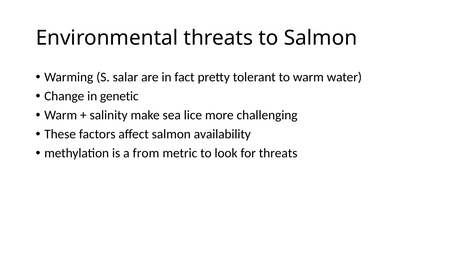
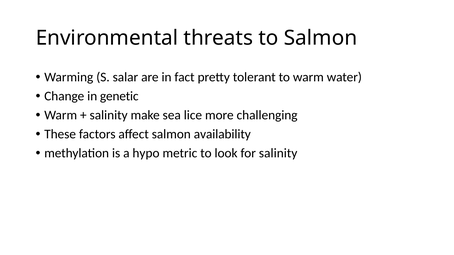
from: from -> hypo (146, 153)
for threats: threats -> salinity (278, 153)
